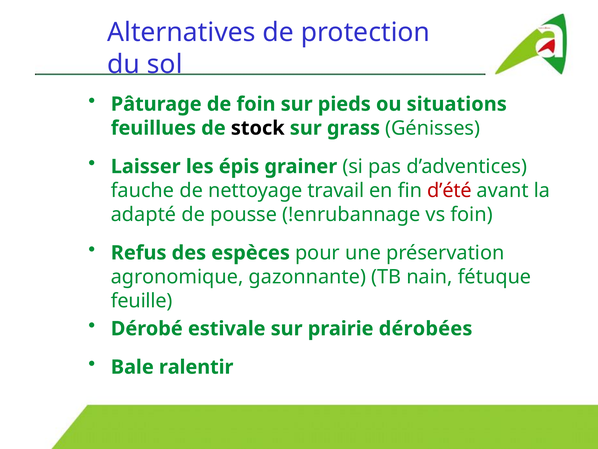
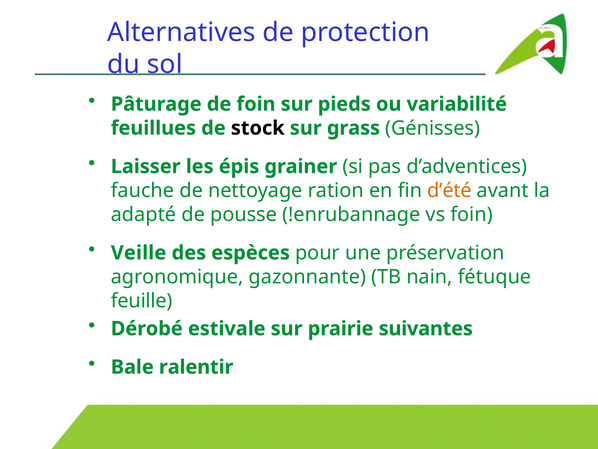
situations: situations -> variabilité (457, 104)
travail: travail -> ration (336, 190)
d’été colour: red -> orange (449, 190)
Refus: Refus -> Veille (139, 253)
dérobées: dérobées -> suivantes (426, 328)
